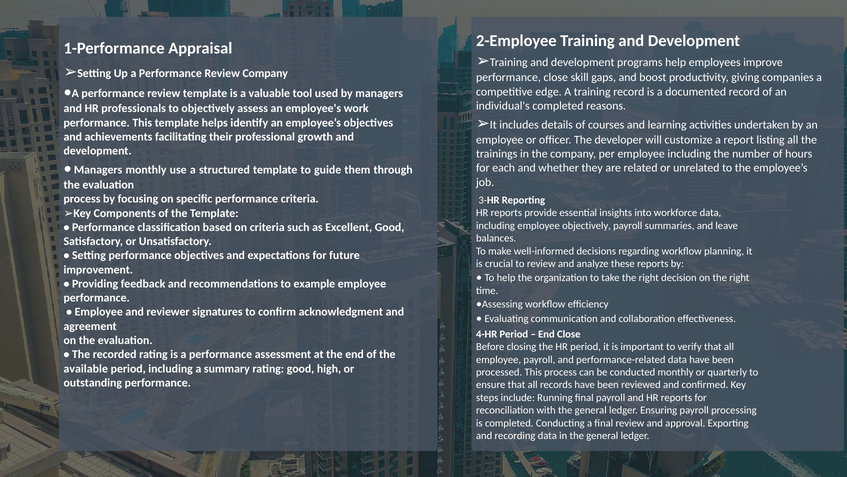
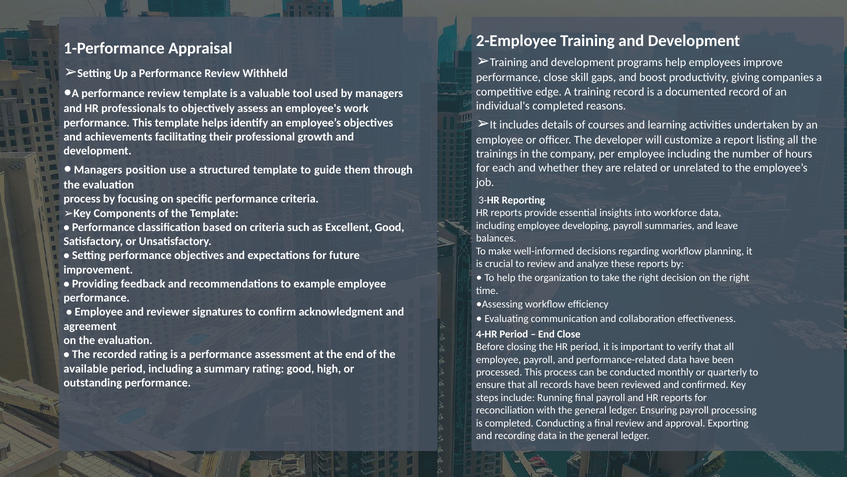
Review Company: Company -> Withheld (265, 74)
Managers monthly: monthly -> position (146, 170)
employee objectively: objectively -> developing (587, 225)
